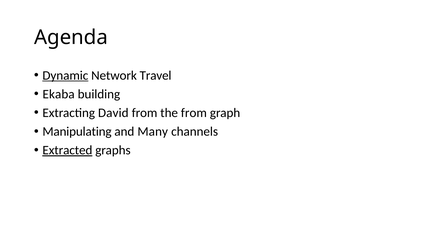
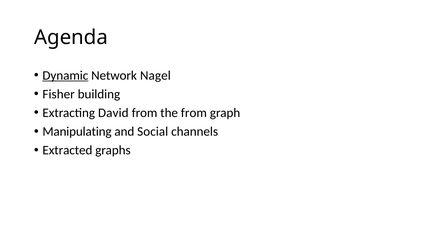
Travel: Travel -> Nagel (155, 76)
Ekaba: Ekaba -> Fisher (59, 94)
Many: Many -> Social (153, 132)
Extracted underline: present -> none (67, 151)
